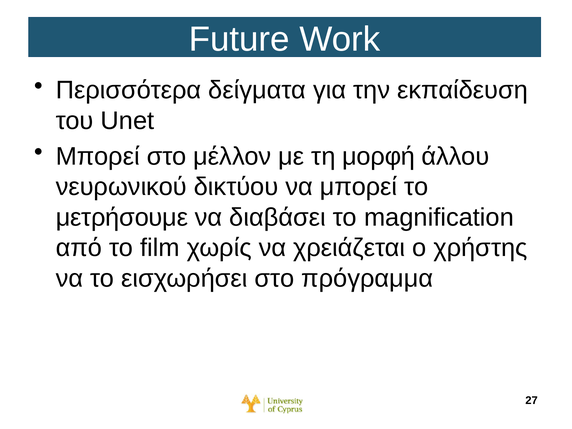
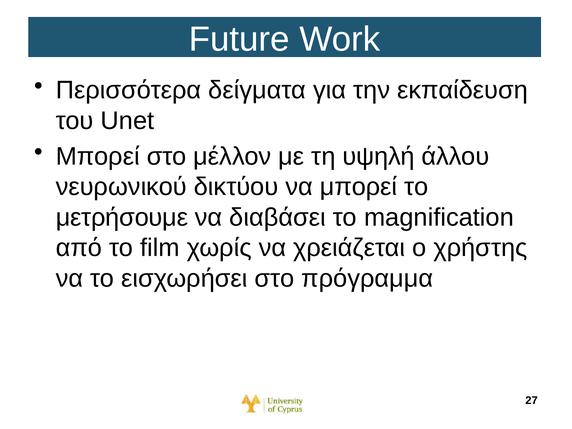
μορφή: μορφή -> υψηλή (379, 156)
